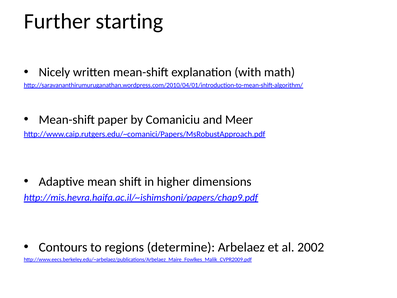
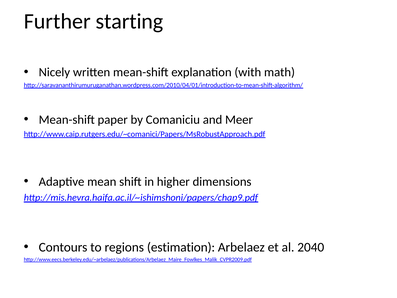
determine: determine -> estimation (181, 247)
2002: 2002 -> 2040 (311, 247)
